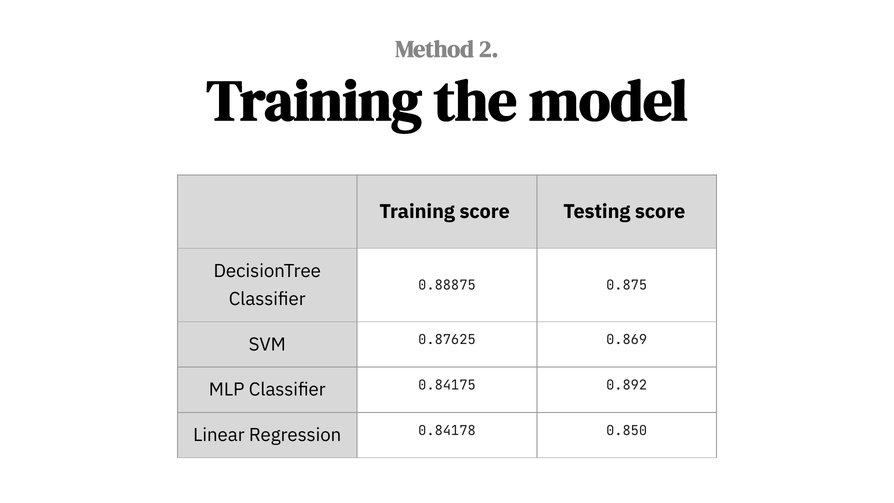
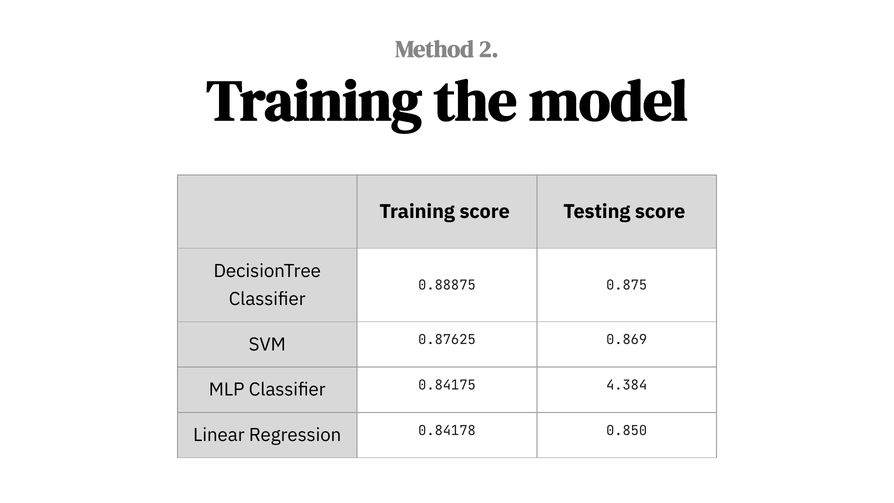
0.892: 0.892 -> 4.384 (627, 385)
